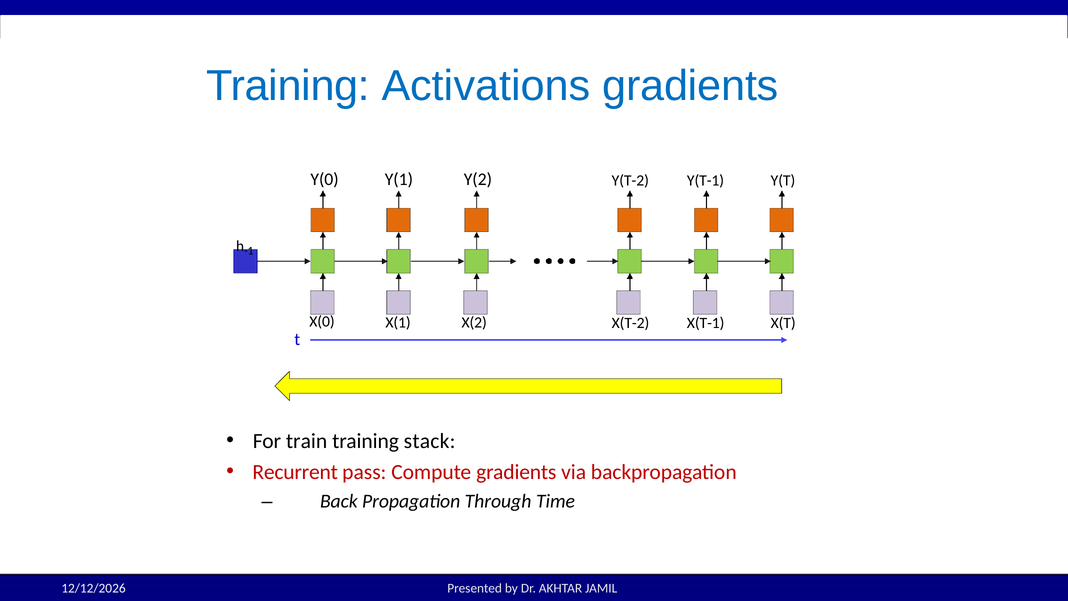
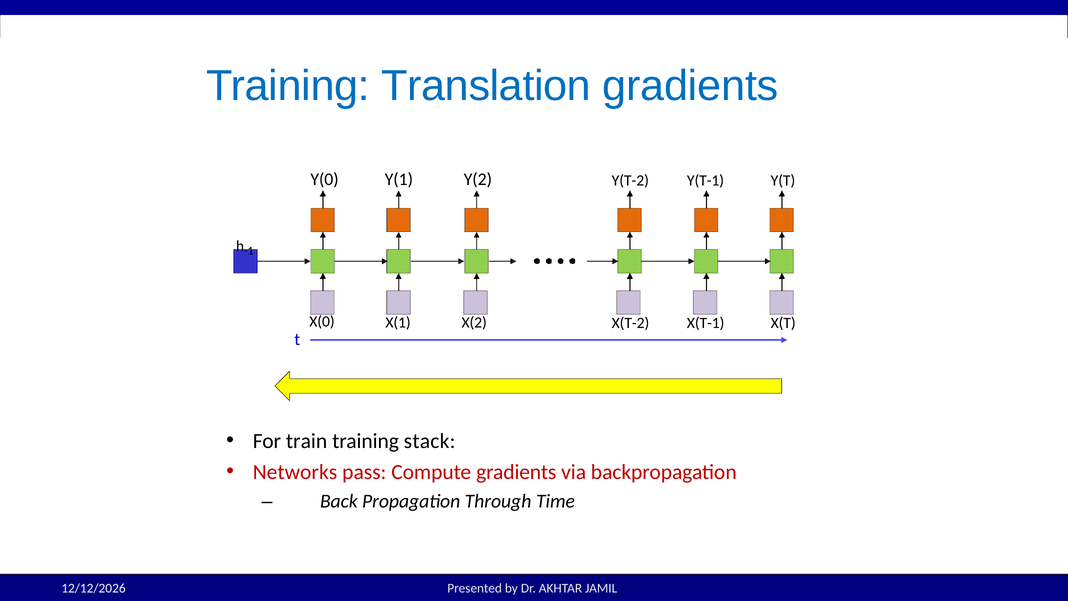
Activations: Activations -> Translation (486, 86)
Recurrent: Recurrent -> Networks (295, 472)
